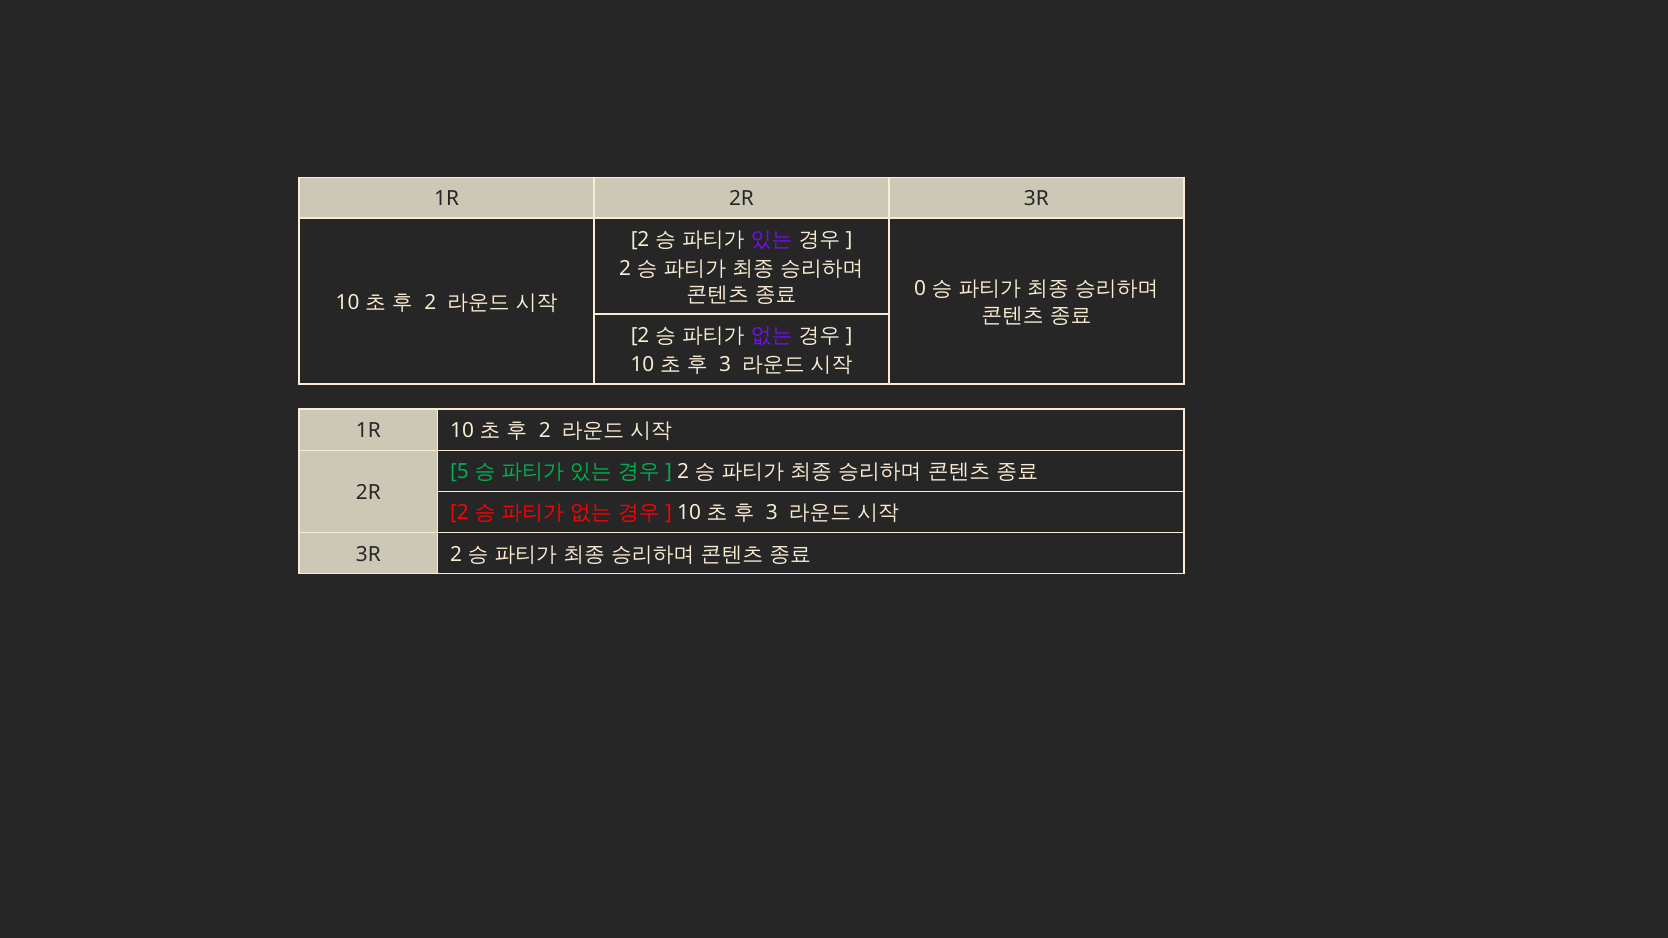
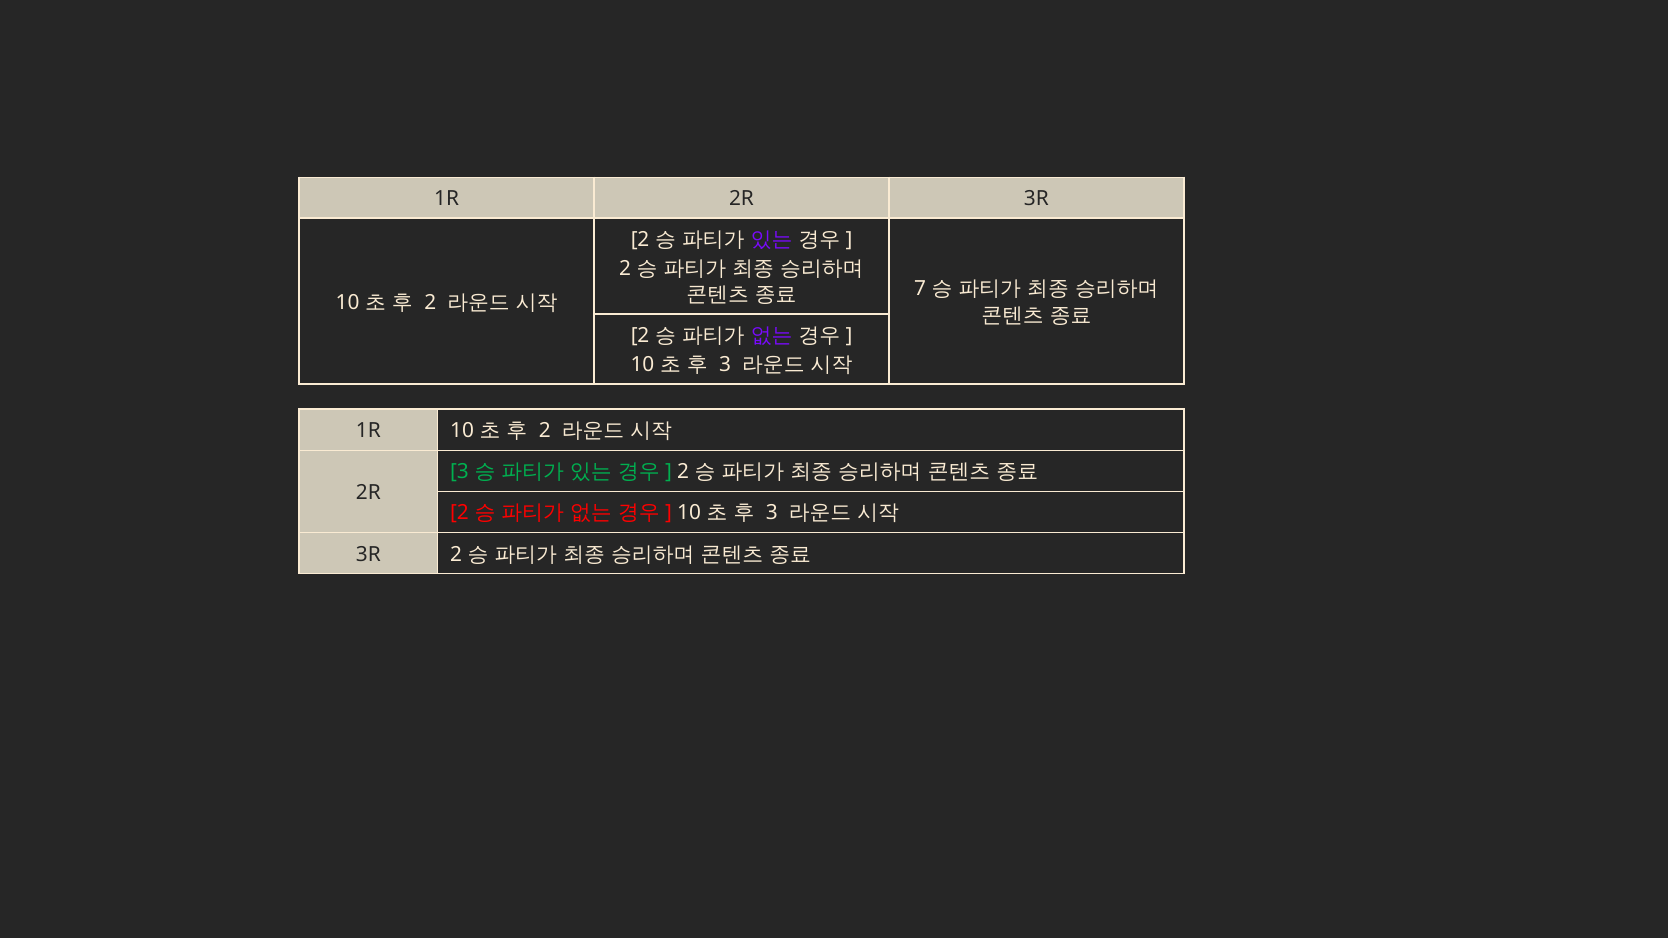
0: 0 -> 7 (920, 289)
5: 5 -> 3 (459, 472)
